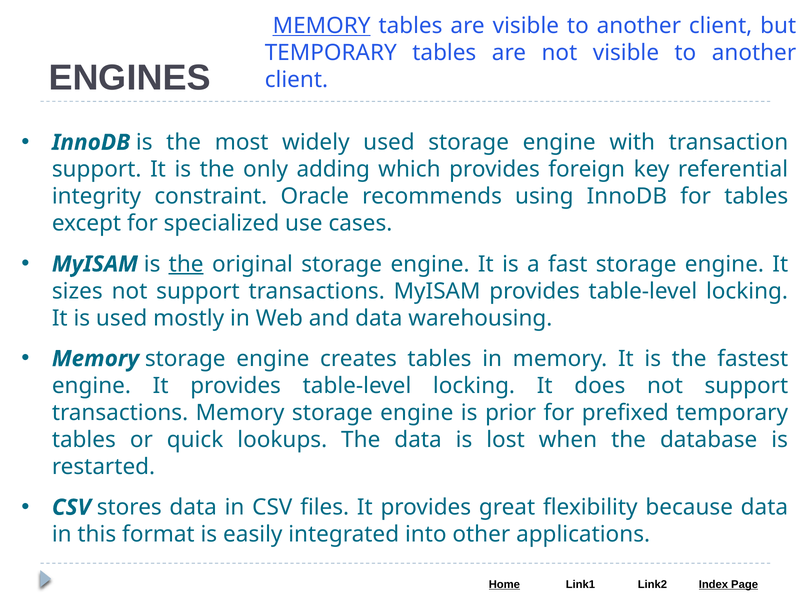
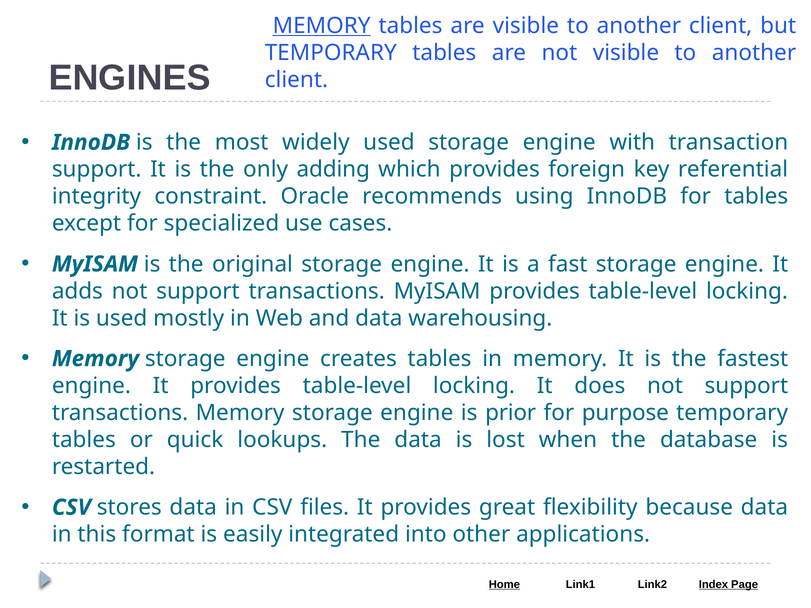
the underline: present -> none (186, 264)
sizes: sizes -> adds (77, 291)
prefixed: prefixed -> purpose (625, 413)
